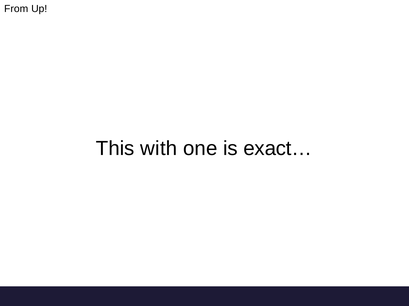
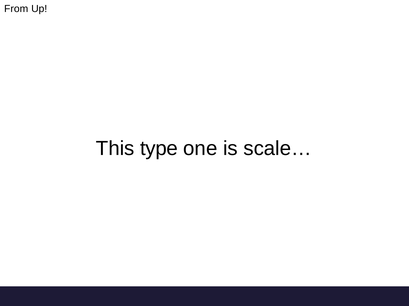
with: with -> type (159, 149)
exact…: exact… -> scale… (278, 149)
